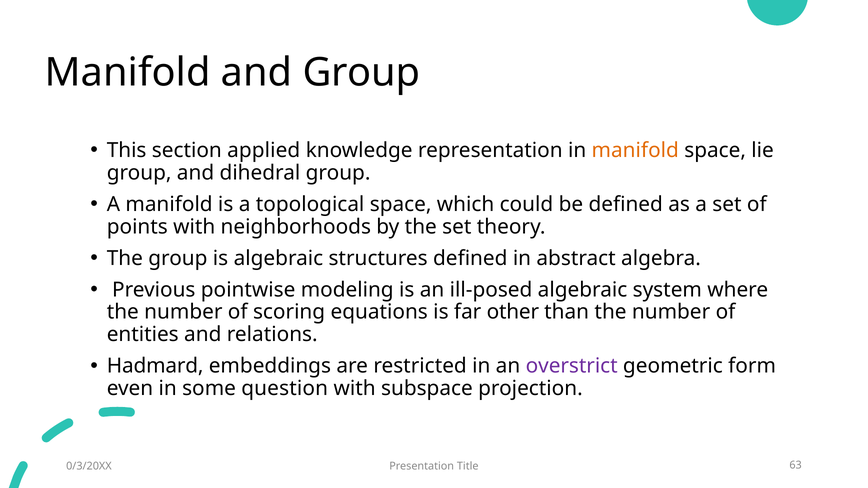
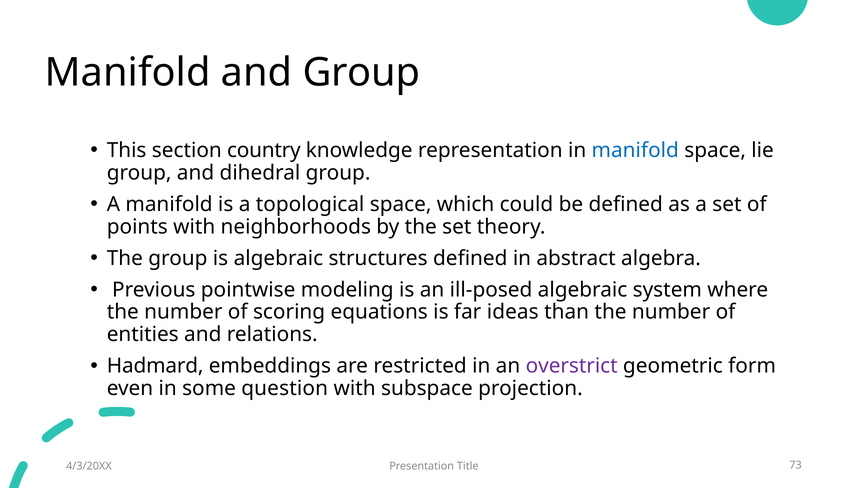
applied: applied -> country (264, 150)
manifold colour: orange -> blue (635, 150)
other: other -> ideas (513, 312)
0/3/20XX: 0/3/20XX -> 4/3/20XX (89, 466)
63: 63 -> 73 (796, 465)
